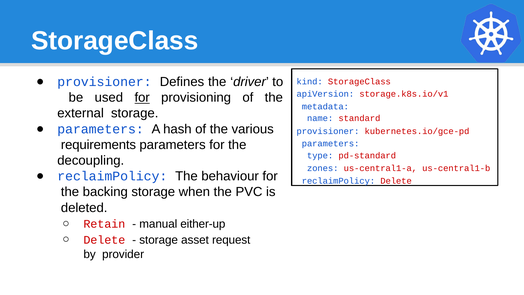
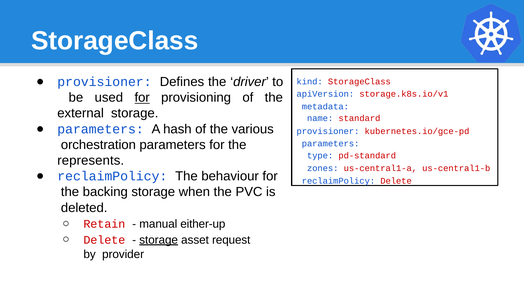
requirements: requirements -> orchestration (98, 145)
decoupling: decoupling -> represents (91, 160)
storage underline: none -> present (159, 240)
